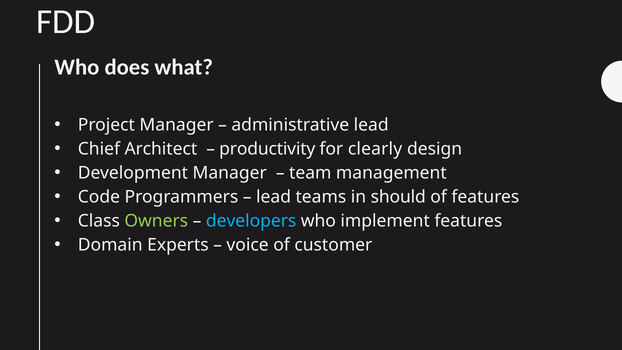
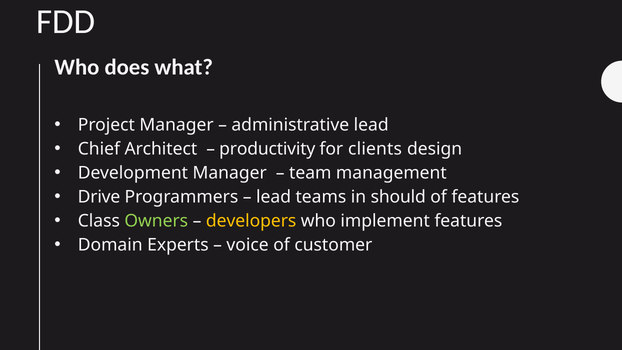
clearly: clearly -> clients (375, 149)
Code: Code -> Drive (99, 197)
developers colour: light blue -> yellow (251, 221)
